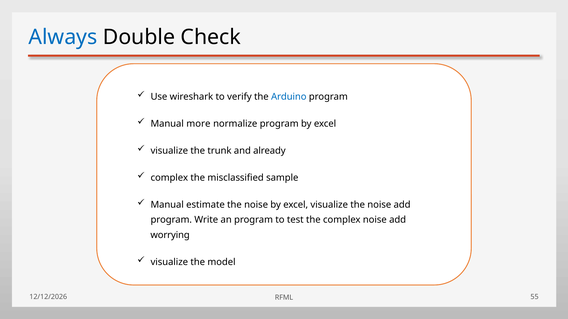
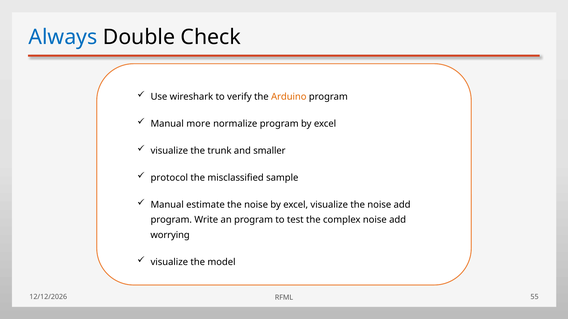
Arduino colour: blue -> orange (289, 97)
already: already -> smaller (269, 151)
complex: complex -> protocol (169, 178)
